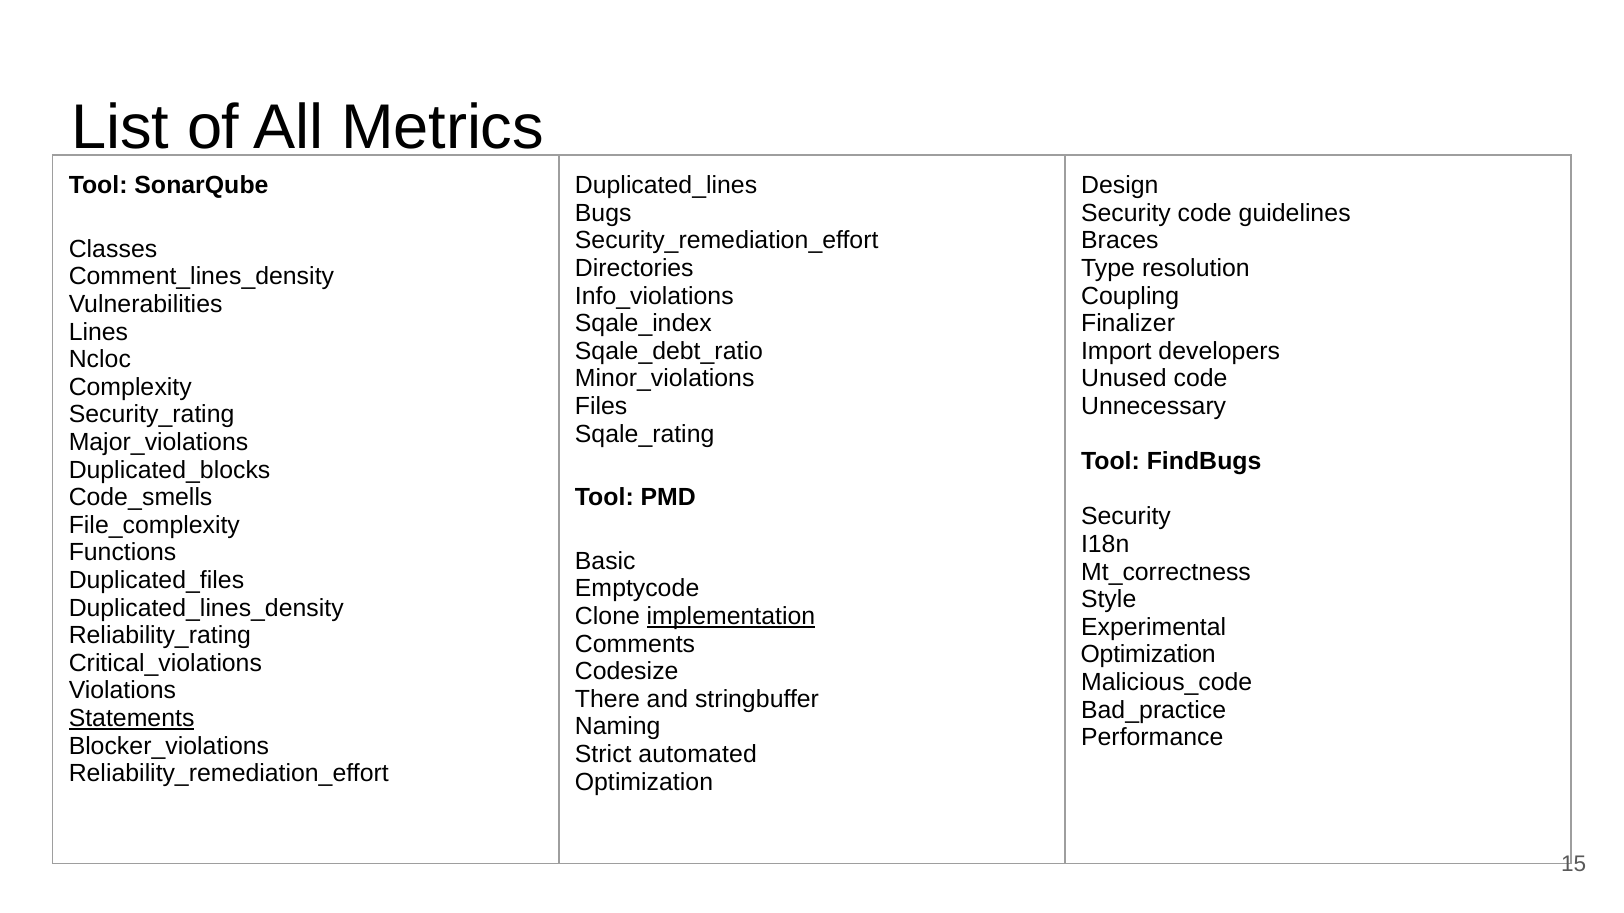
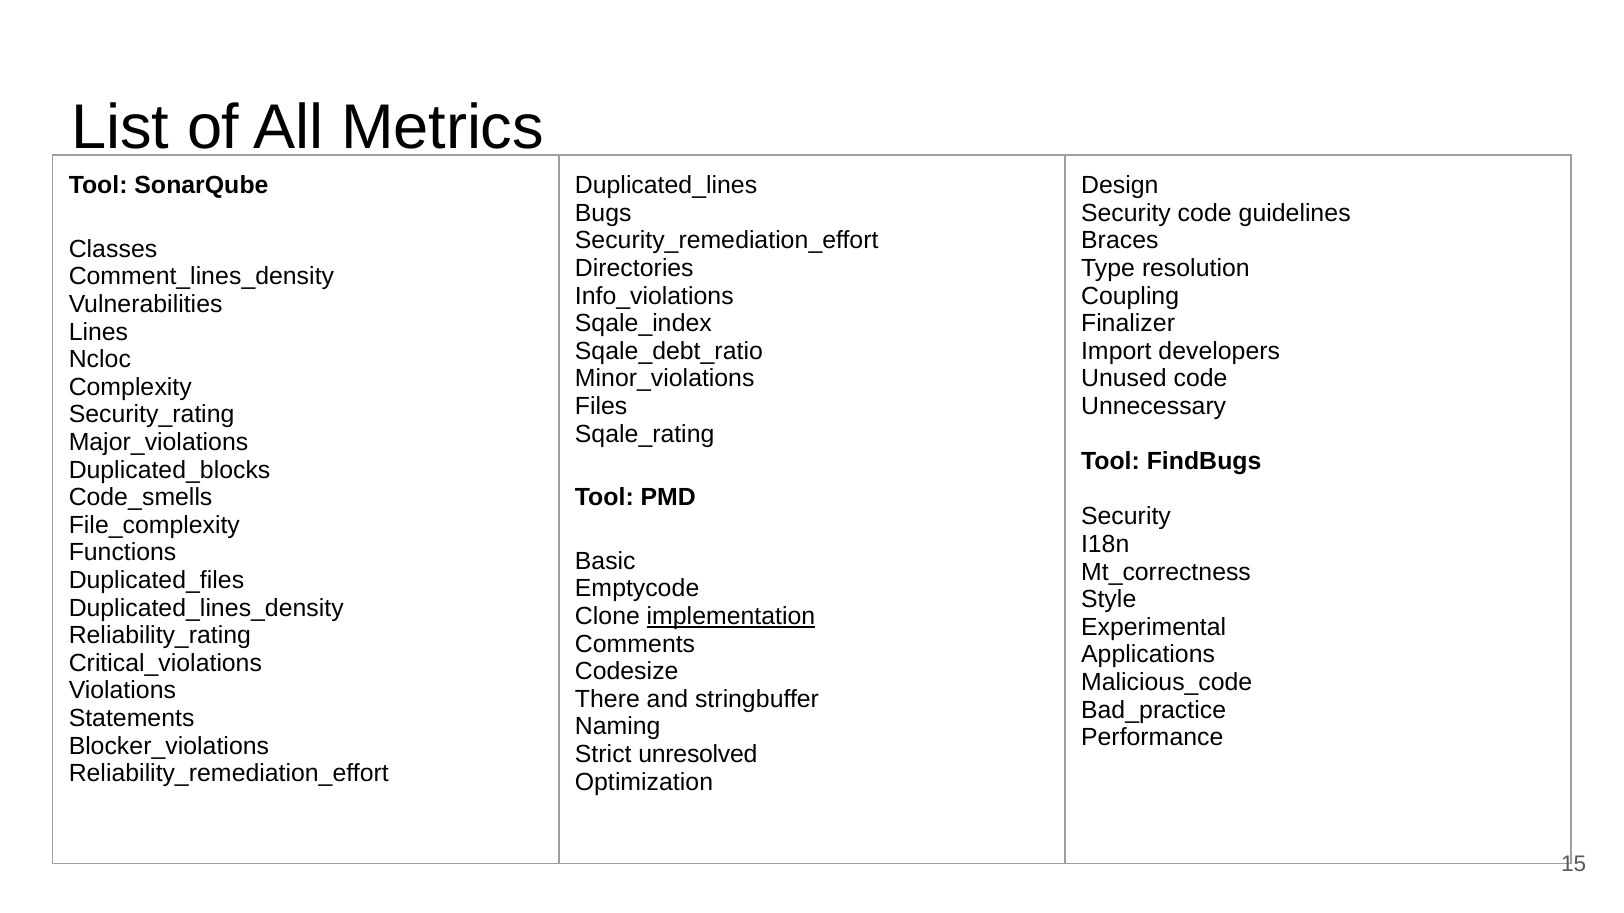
Optimization: Optimization -> Applications (1148, 655)
Statements underline: present -> none (132, 719)
automated: automated -> unresolved (698, 755)
